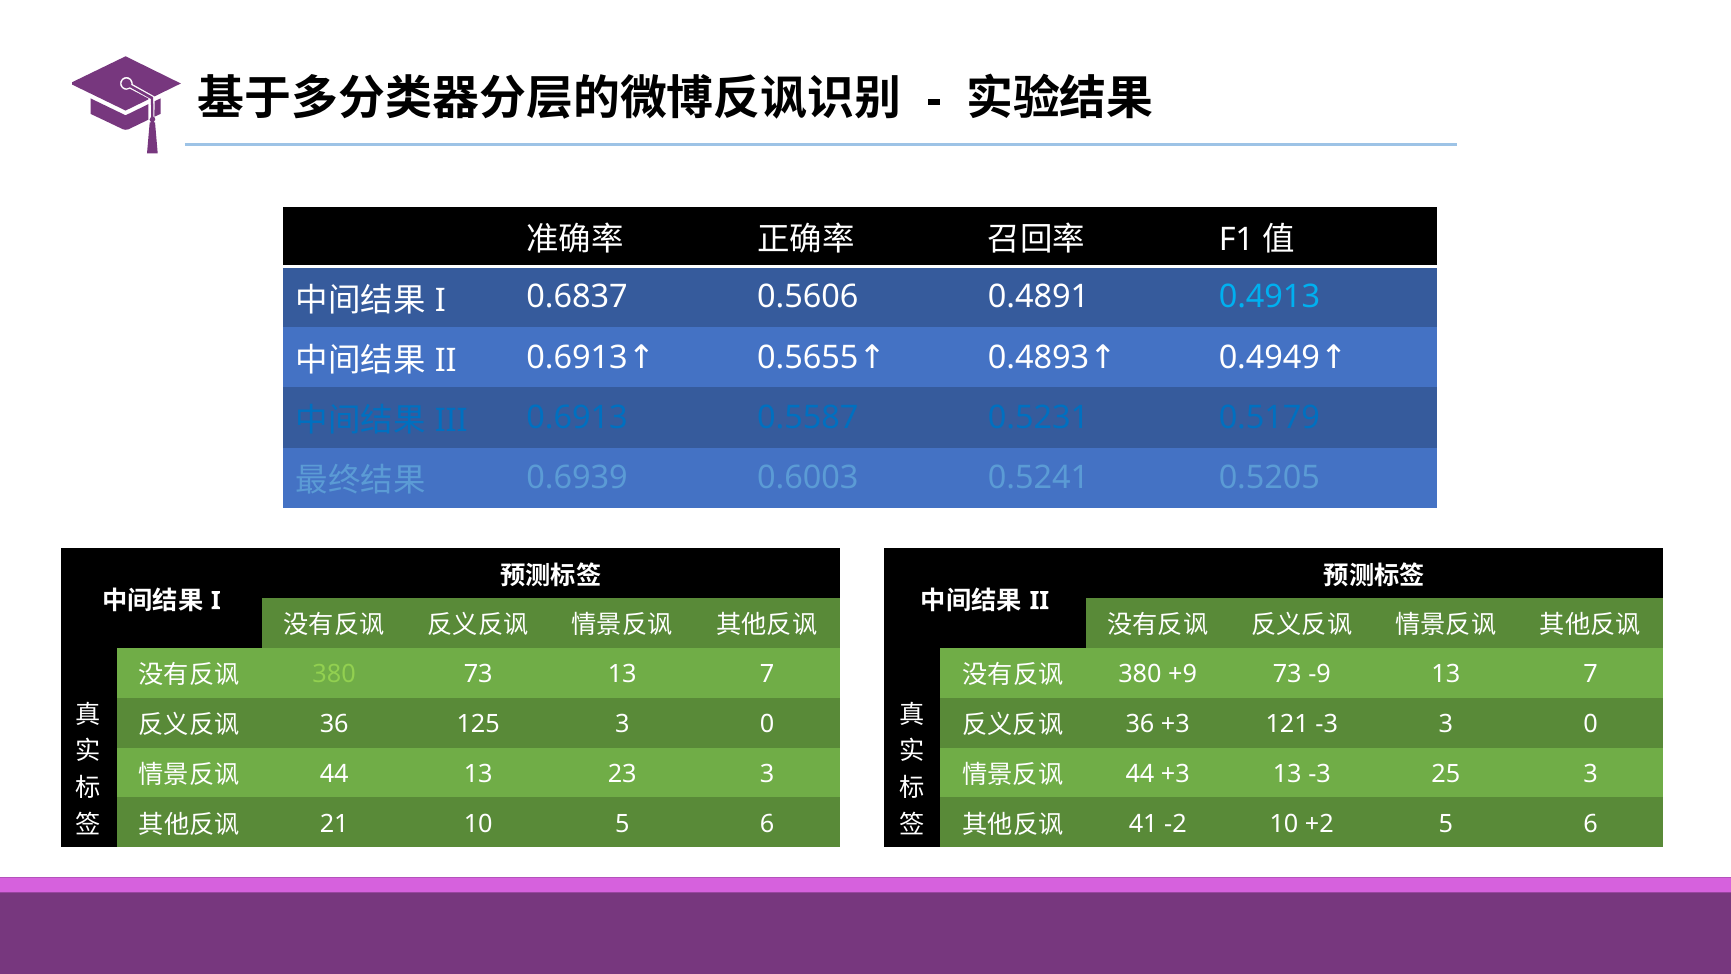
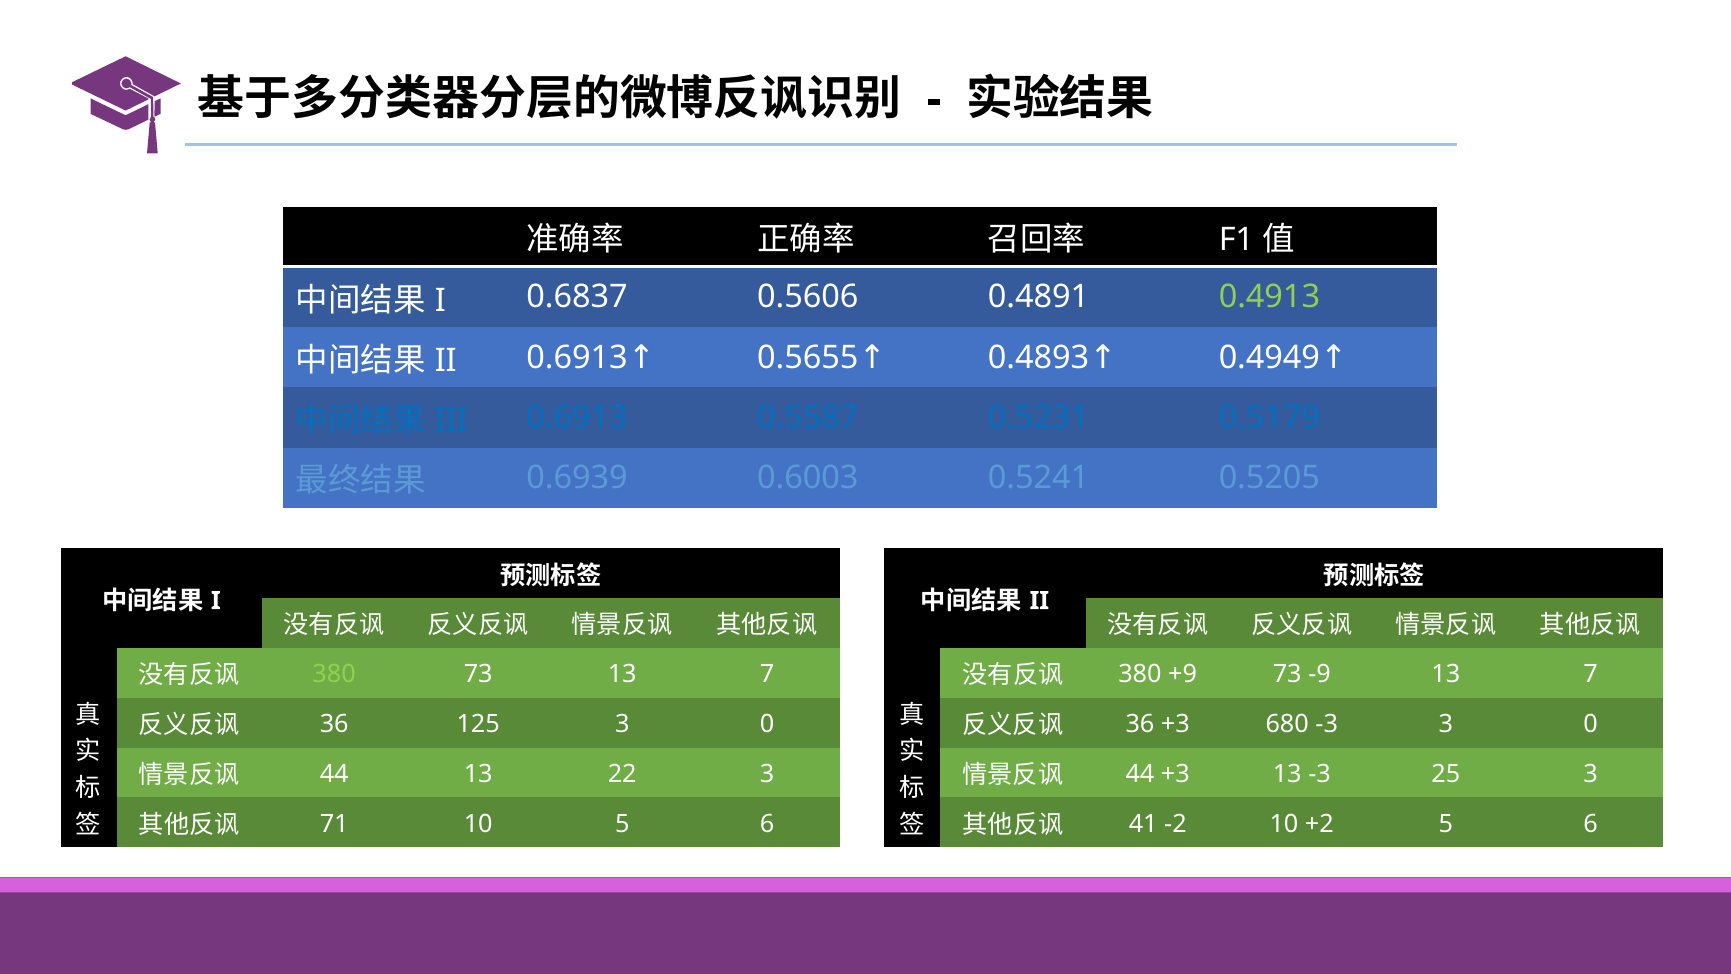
0.4913 colour: light blue -> light green (1269, 297)
121: 121 -> 680 (1287, 724)
23: 23 -> 22 (622, 774)
21: 21 -> 71 (334, 824)
